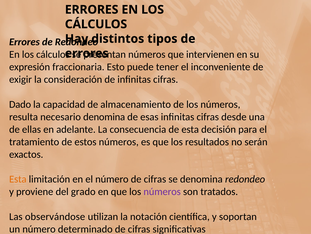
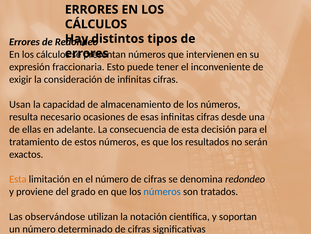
Dado: Dado -> Usan (20, 104)
necesario denomina: denomina -> ocasiones (104, 117)
números colour: purple -> blue (162, 191)
